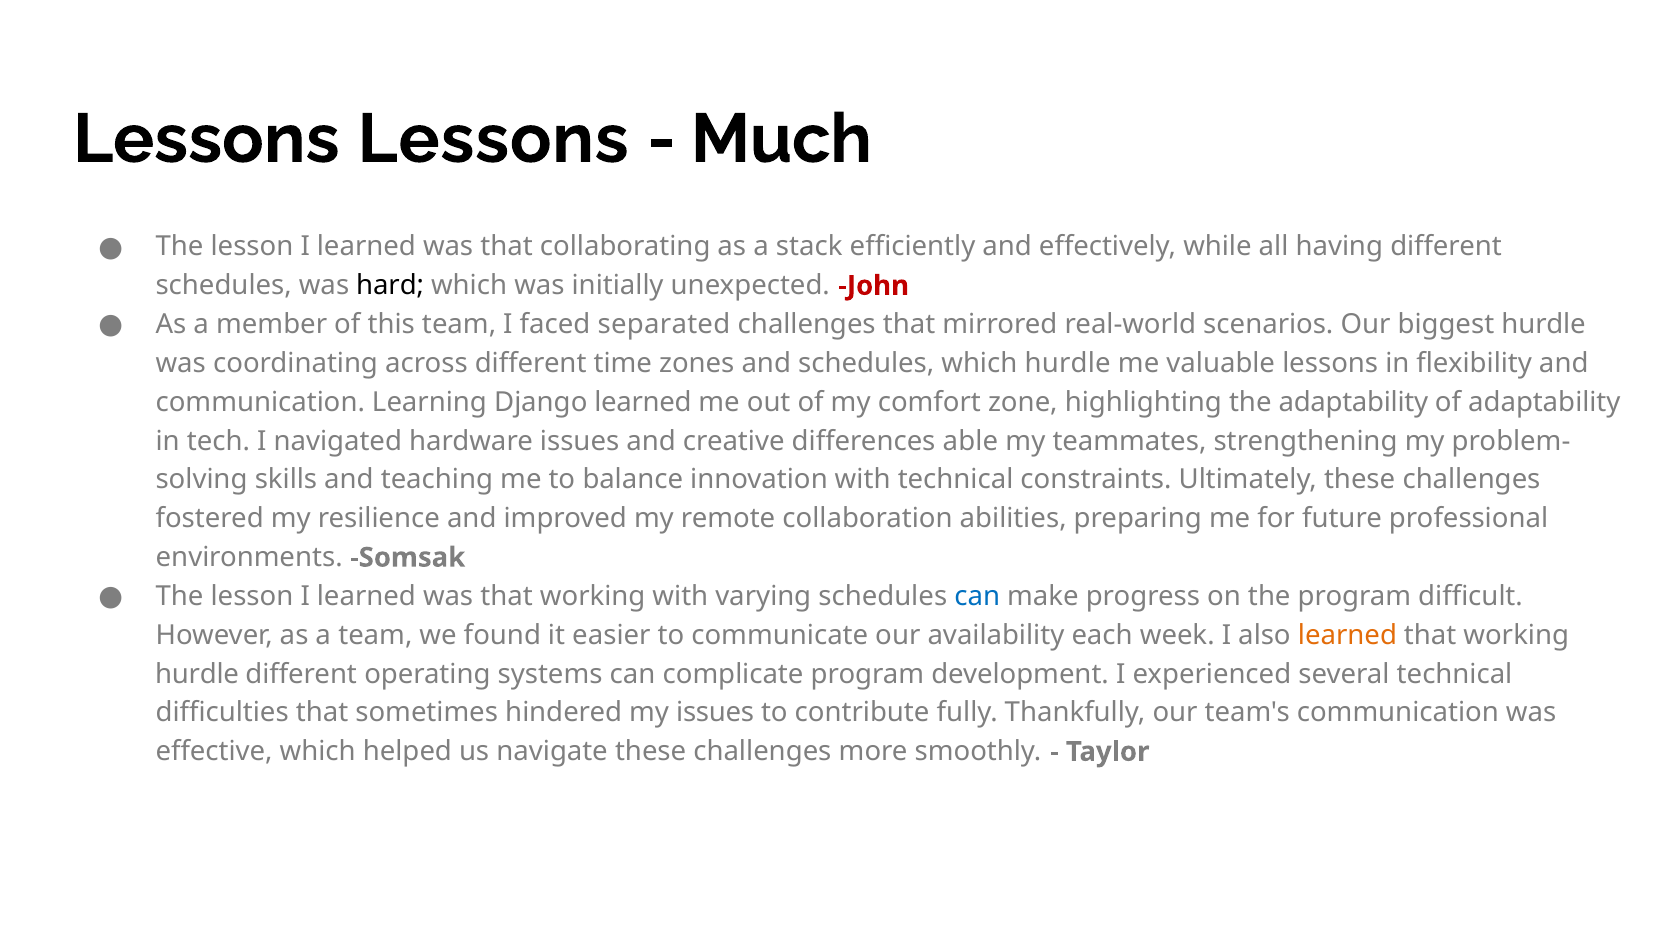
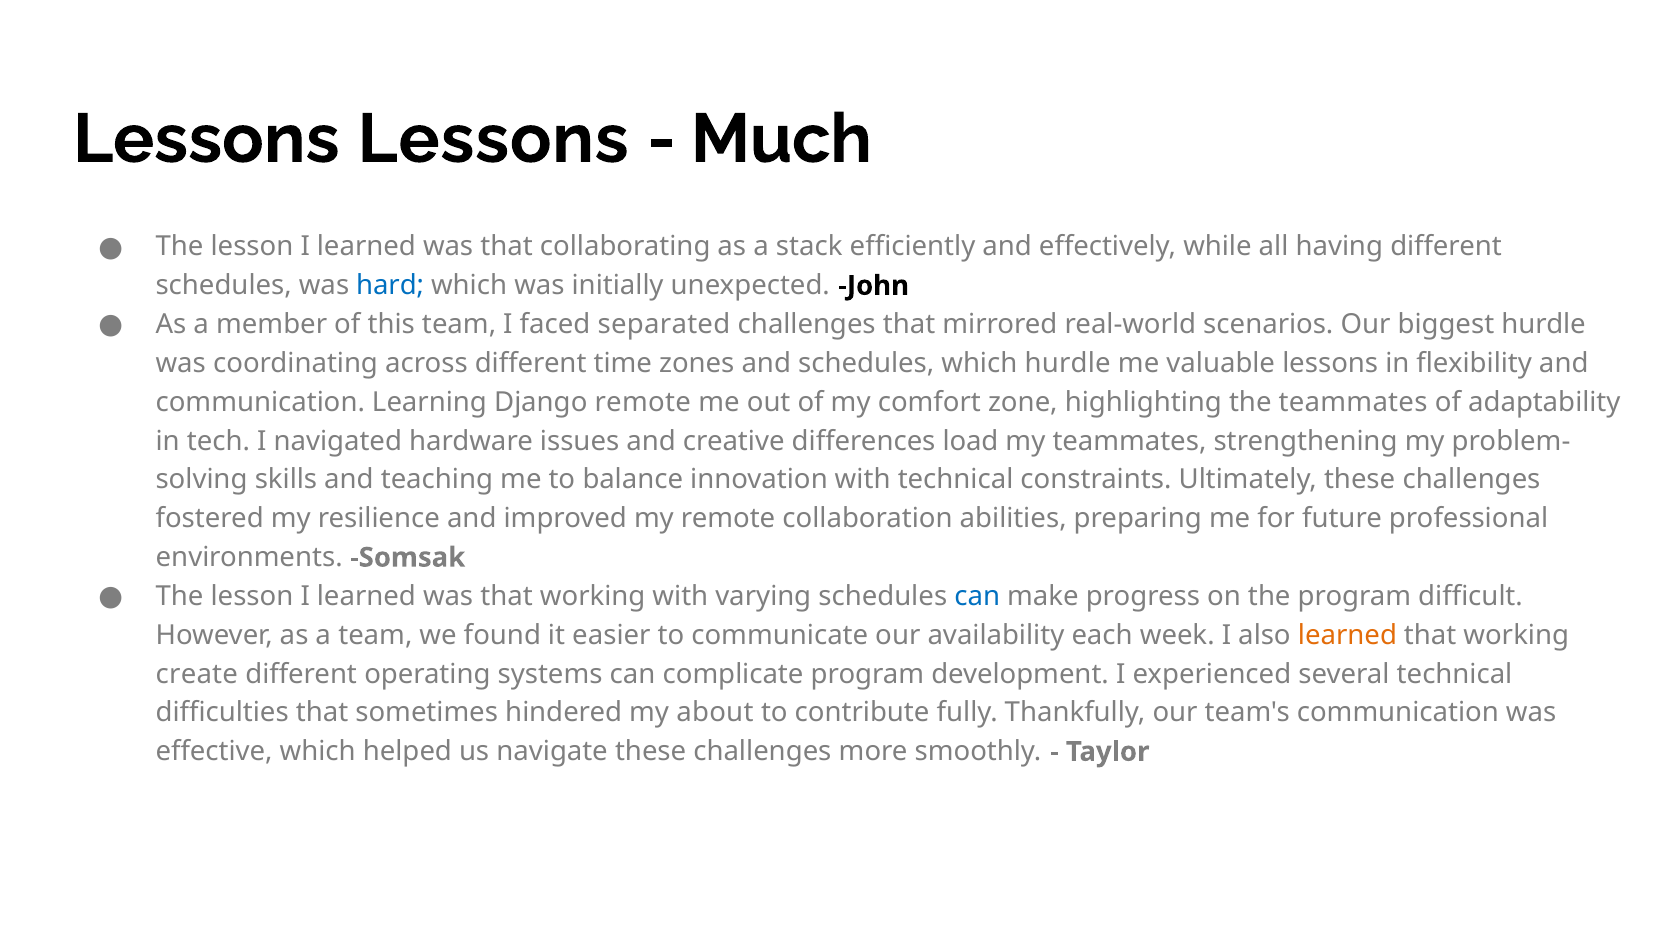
hard colour: black -> blue (390, 286)
John colour: red -> black (874, 286)
Django learned: learned -> remote (643, 402)
the adaptability: adaptability -> teammates (1353, 402)
able: able -> load (971, 441)
hurdle: hurdle -> create (197, 674)
my issues: issues -> about (715, 713)
